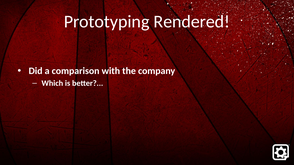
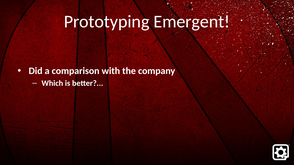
Rendered: Rendered -> Emergent (192, 22)
